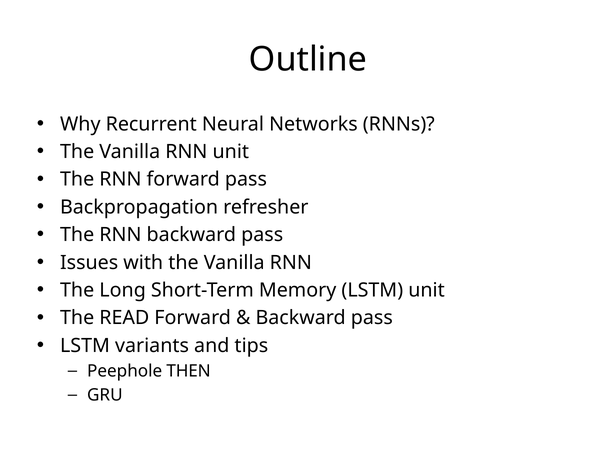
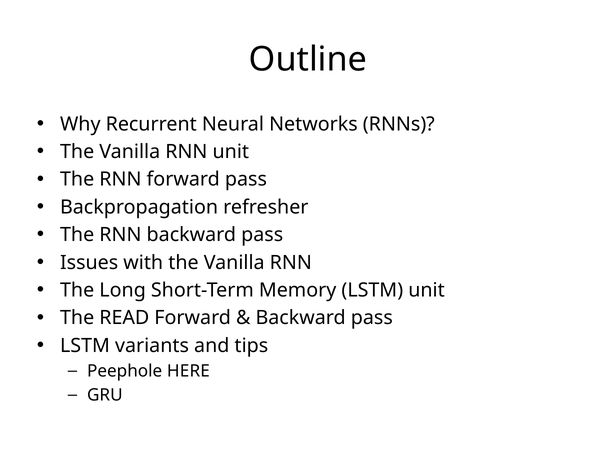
THEN: THEN -> HERE (188, 371)
